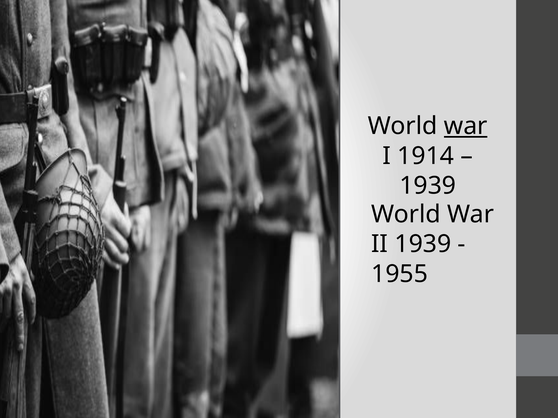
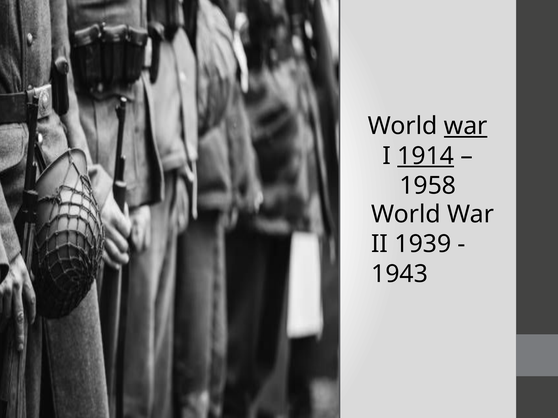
1914 underline: none -> present (426, 156)
1939: 1939 -> 1958 (428, 186)
1955: 1955 -> 1943 (400, 274)
